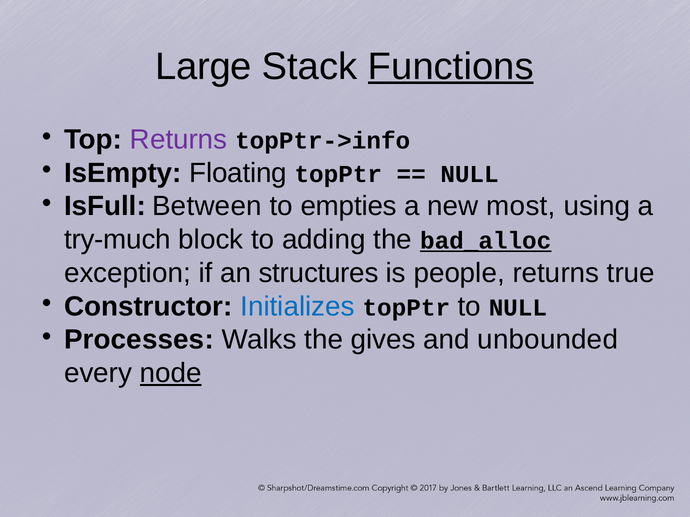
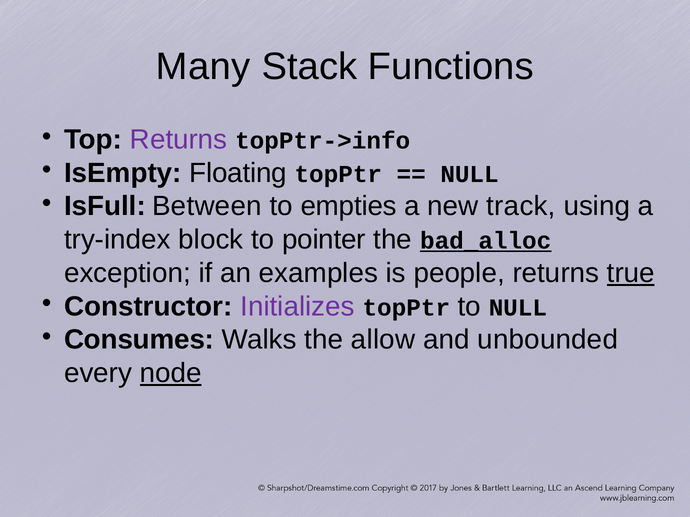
Large: Large -> Many (203, 66)
Functions underline: present -> none (451, 66)
most: most -> track (521, 206)
try-much: try-much -> try-index (117, 240)
adding: adding -> pointer (324, 240)
structures: structures -> examples (319, 273)
true underline: none -> present (631, 273)
Initializes colour: blue -> purple (298, 307)
Processes: Processes -> Consumes (139, 340)
gives: gives -> allow (383, 340)
